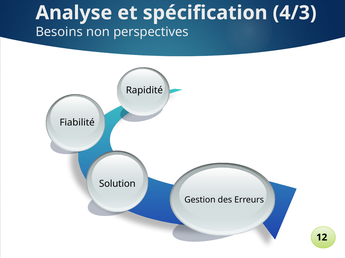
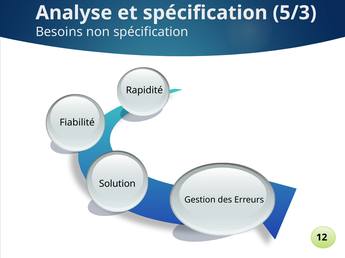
4/3: 4/3 -> 5/3 (295, 13)
non perspectives: perspectives -> spécification (151, 32)
